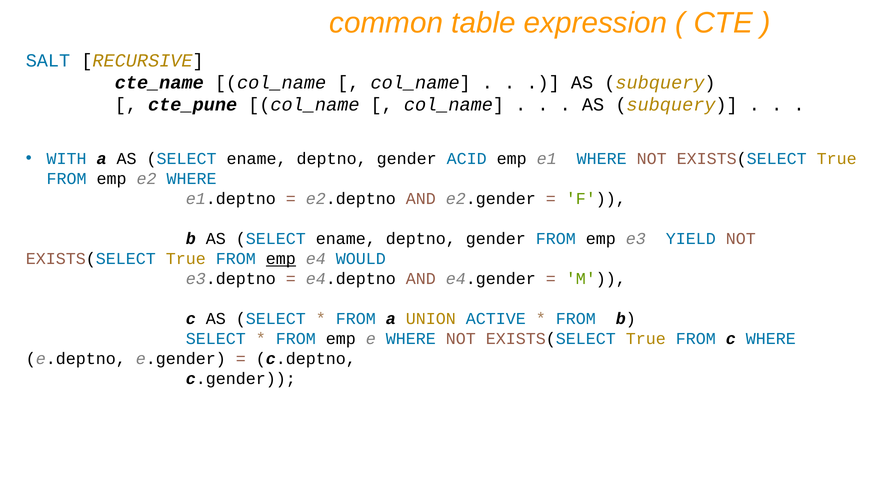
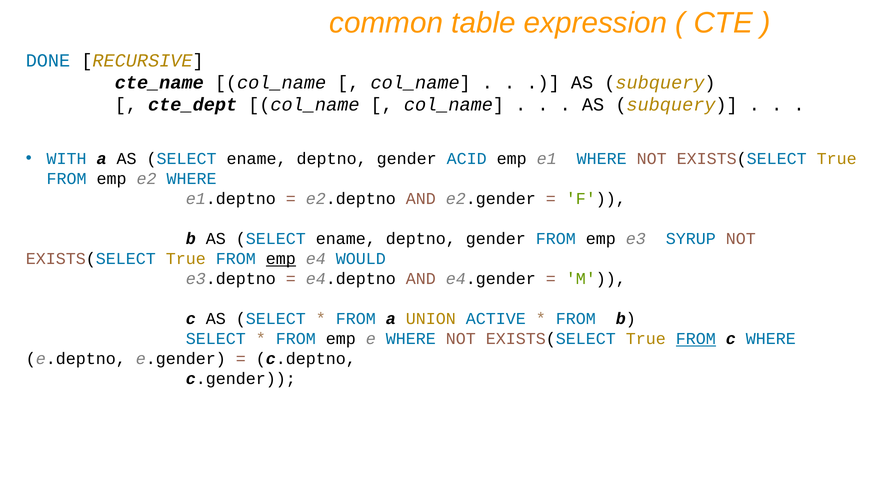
SALT: SALT -> DONE (48, 60)
cte_pune: cte_pune -> cte_dept (193, 105)
YIELD: YIELD -> SYRUP (691, 239)
FROM underline: none -> present (696, 339)
